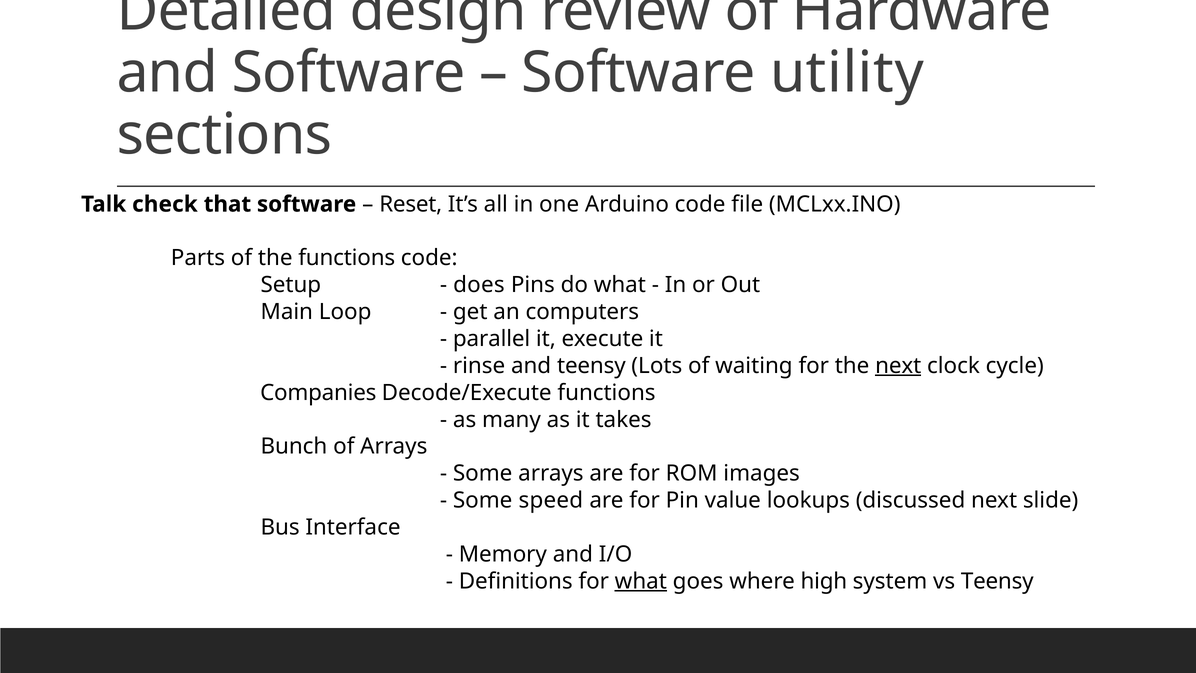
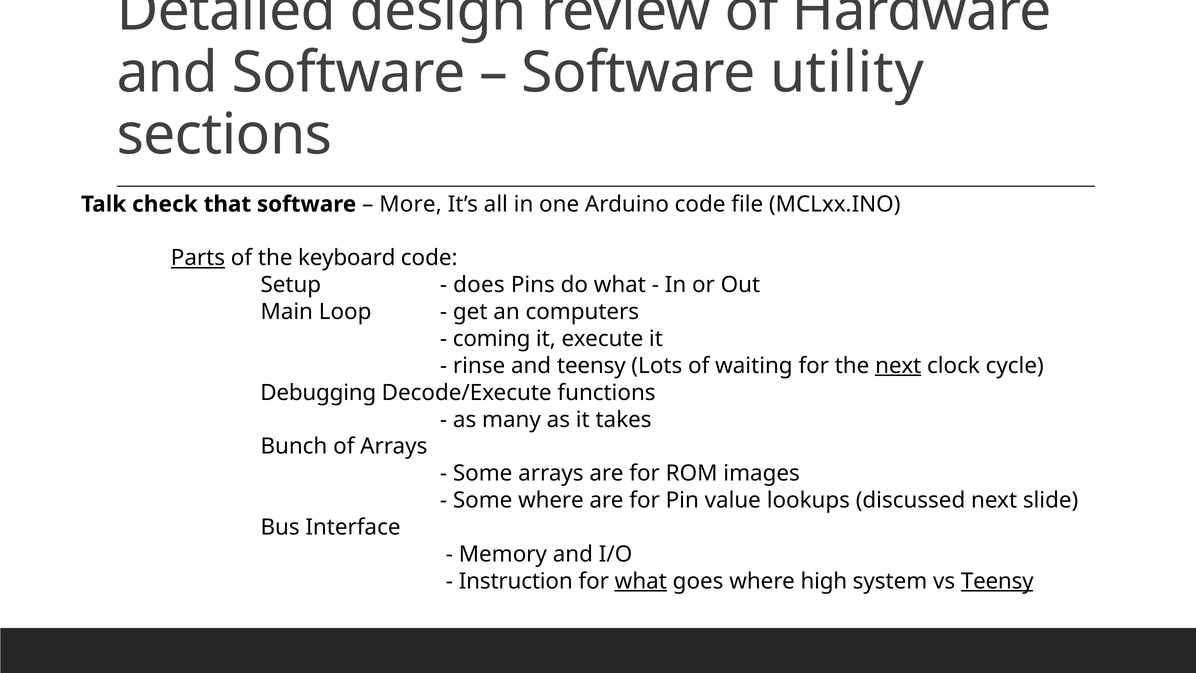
Reset: Reset -> More (411, 204)
Parts underline: none -> present (198, 258)
the functions: functions -> keyboard (347, 258)
parallel: parallel -> coming (492, 339)
Companies: Companies -> Debugging (318, 393)
Some speed: speed -> where (551, 500)
Definitions: Definitions -> Instruction (516, 581)
Teensy underline: none -> present (997, 581)
